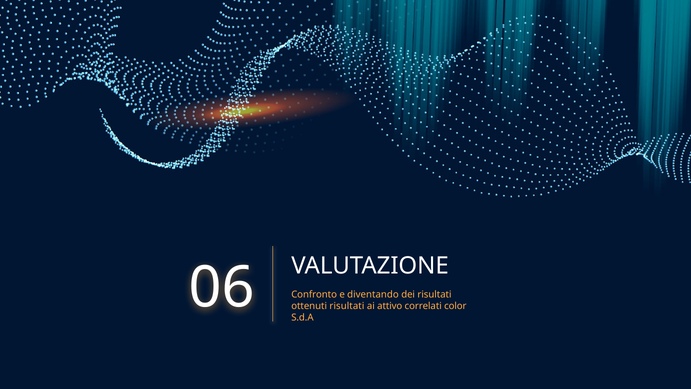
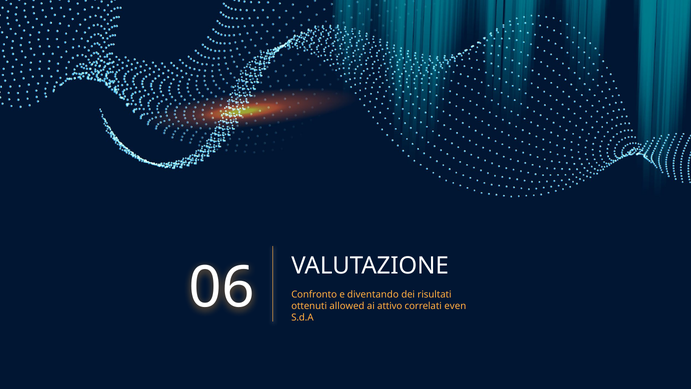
ottenuti risultati: risultati -> allowed (347, 306)
color: color -> even (455, 306)
